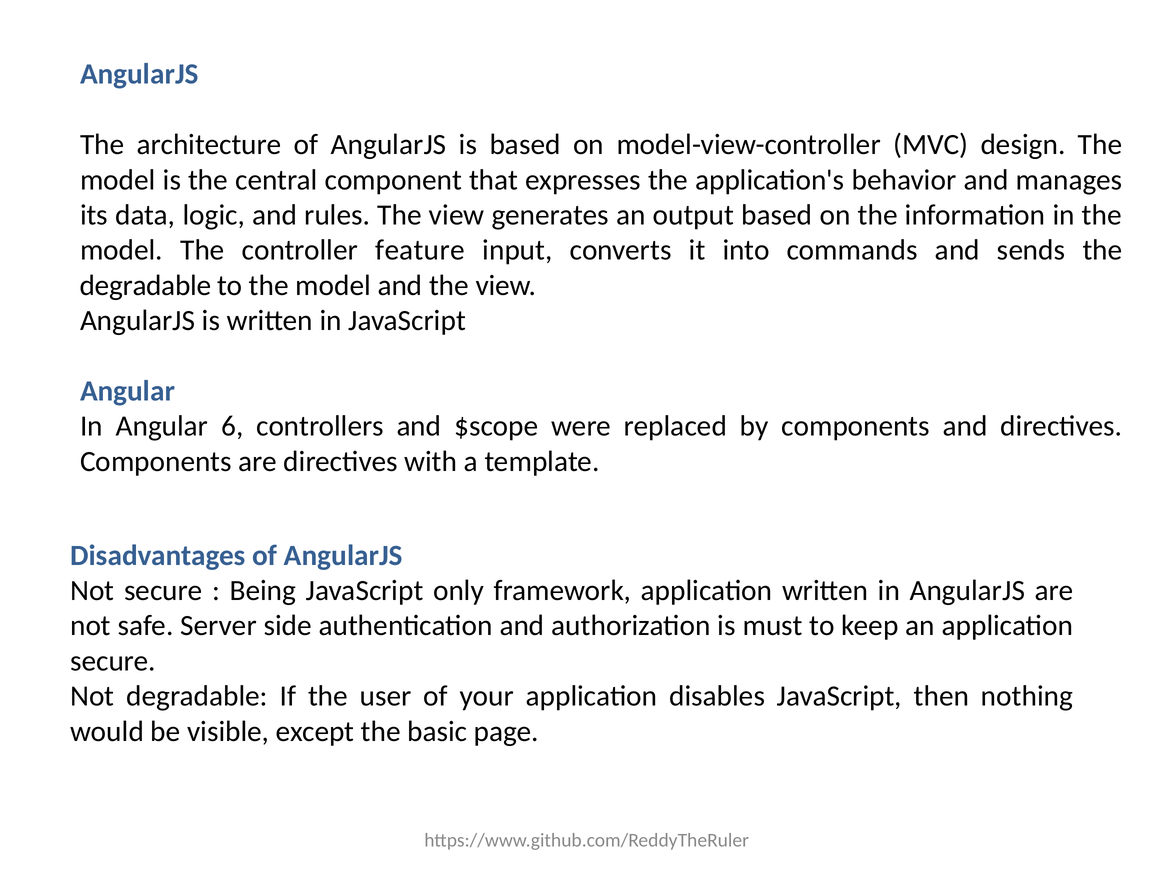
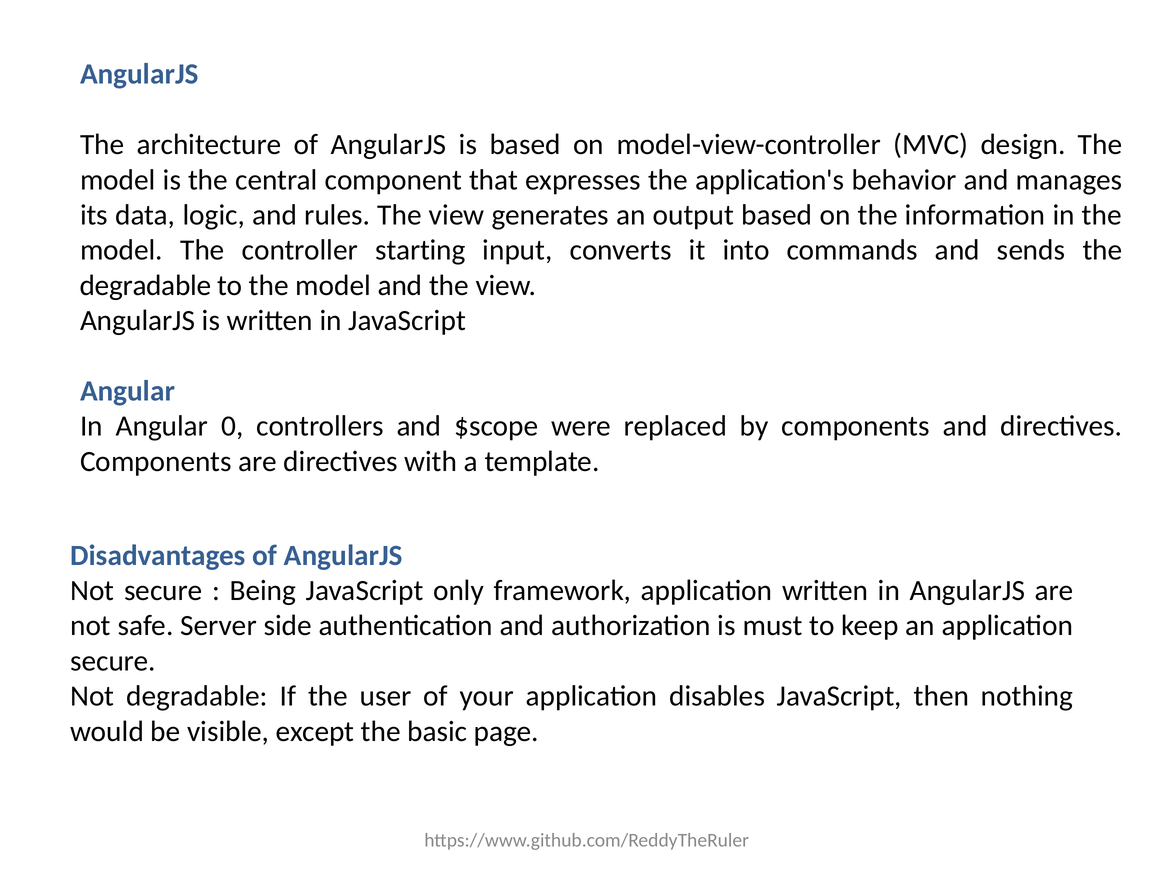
feature: feature -> starting (420, 250)
6: 6 -> 0 (232, 426)
